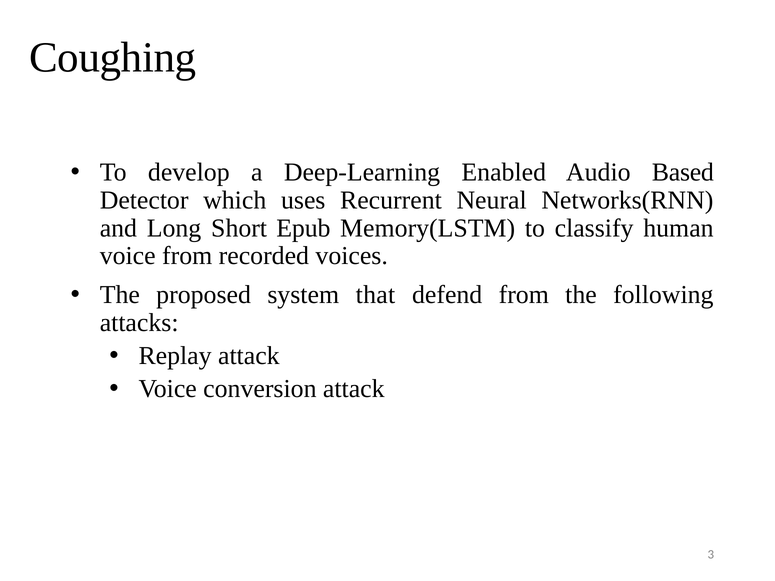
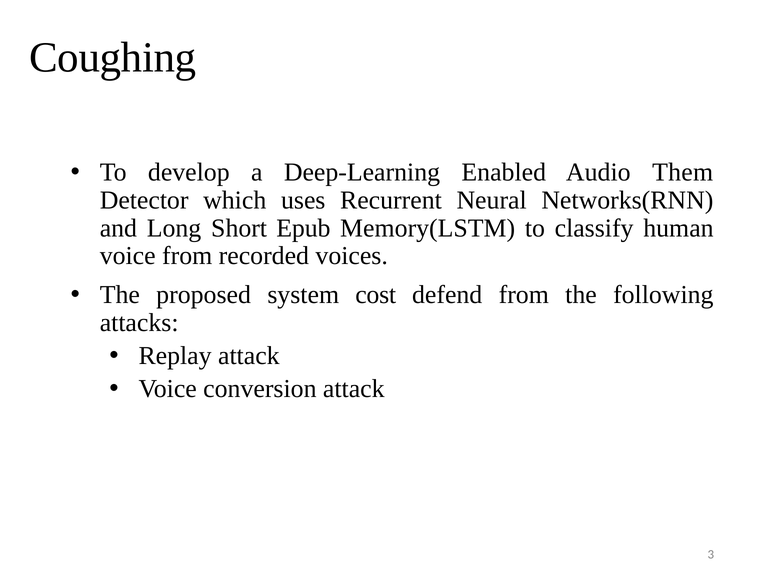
Based: Based -> Them (683, 172)
that: that -> cost (376, 295)
